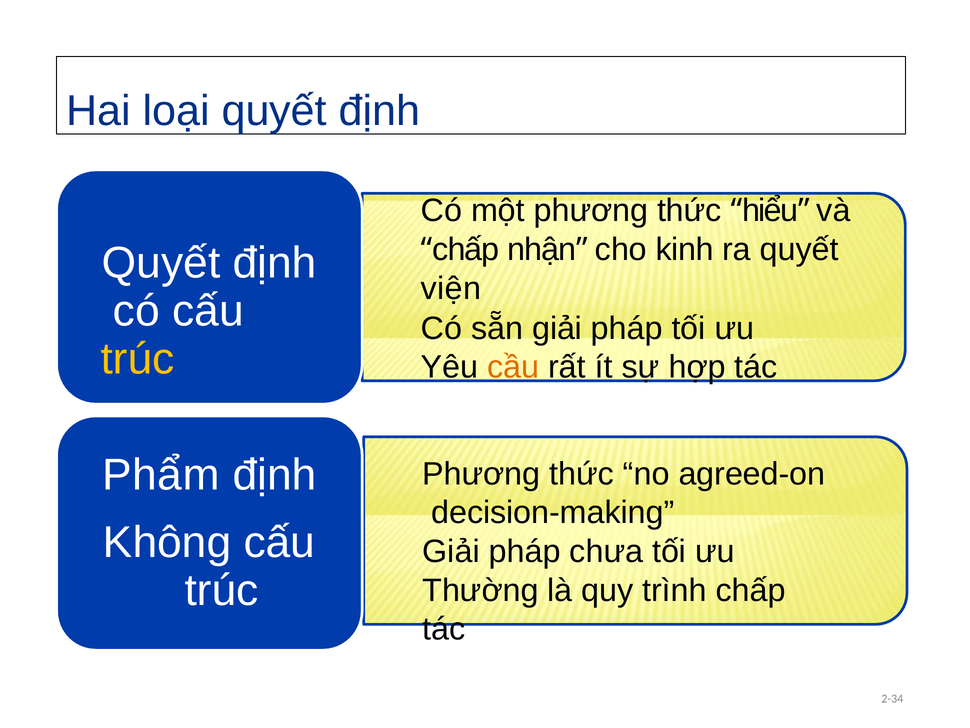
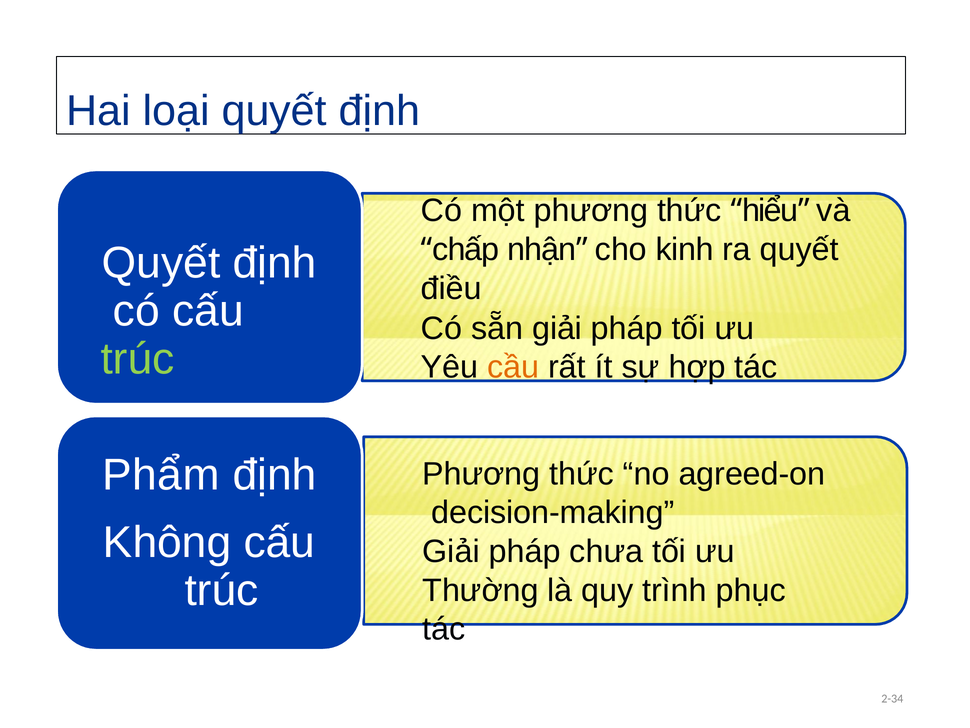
viện: viện -> điều (451, 288)
trúc colour: yellow -> light green (138, 359)
trình chấp: chấp -> phục (751, 590)
